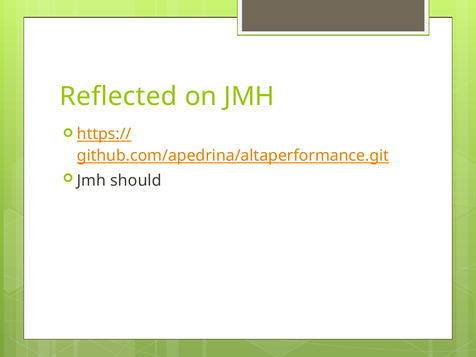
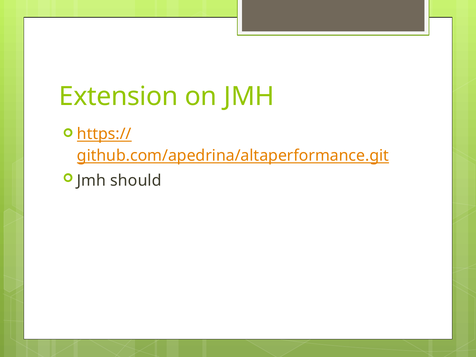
Reflected: Reflected -> Extension (119, 97)
